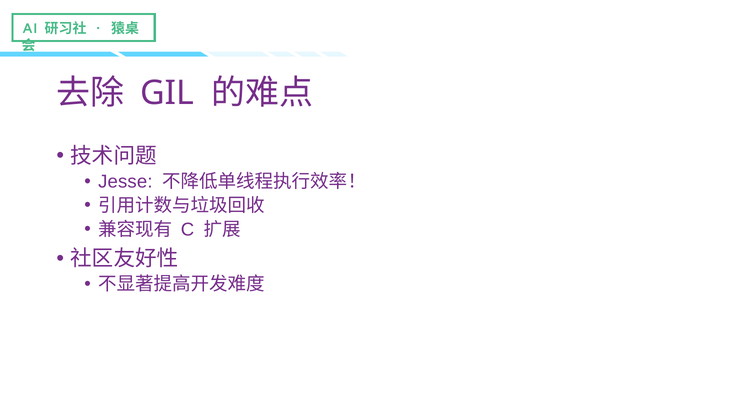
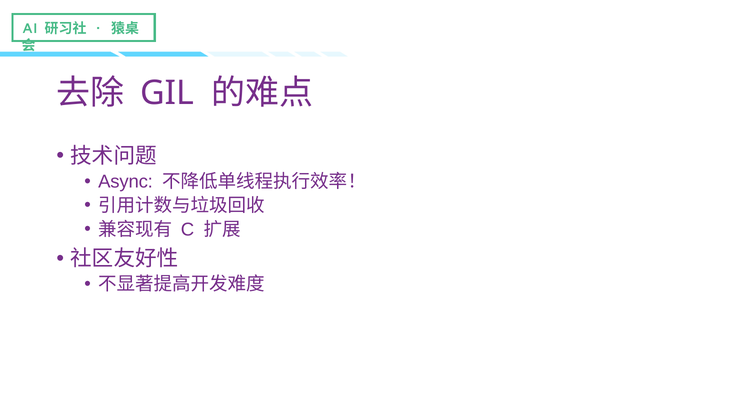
Jesse: Jesse -> Async (126, 182)
